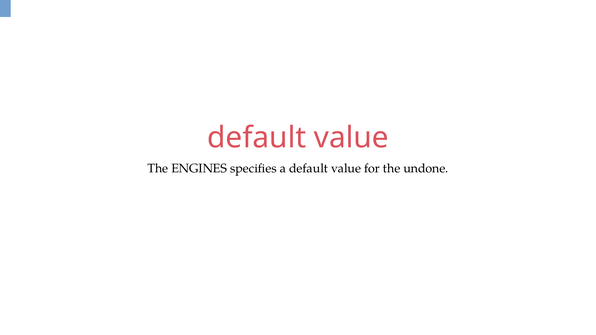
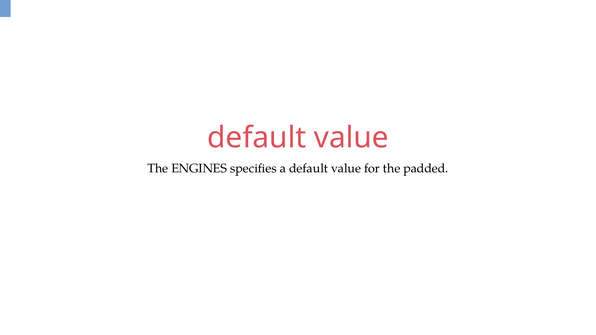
undone: undone -> padded (426, 168)
